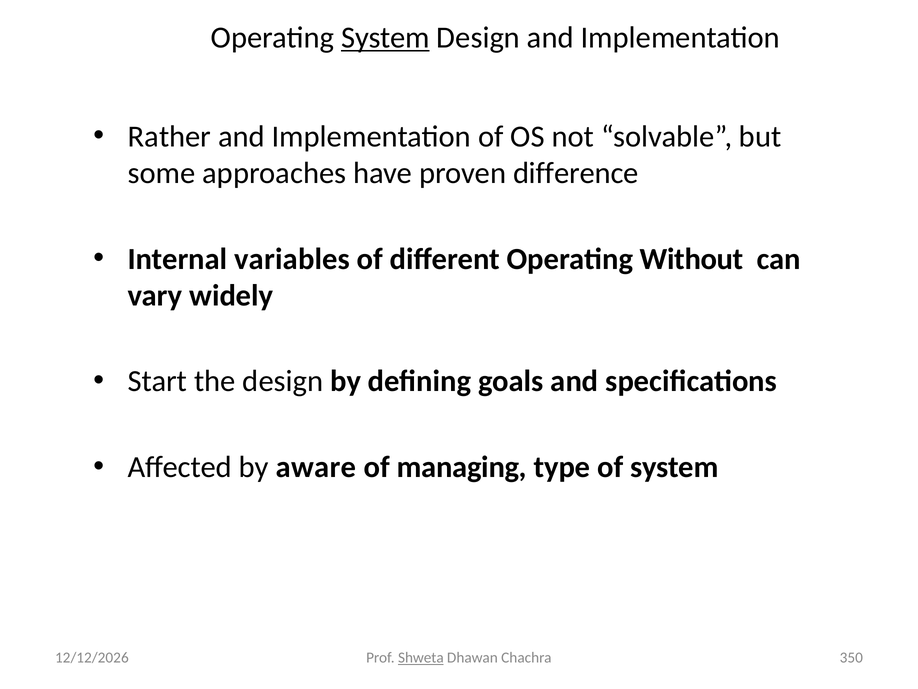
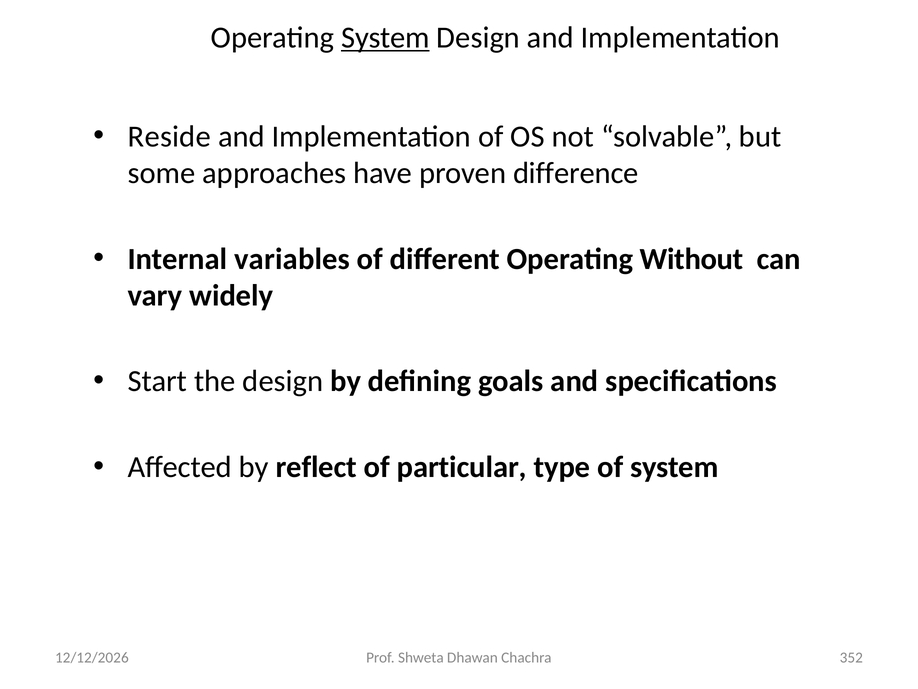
Rather: Rather -> Reside (169, 136)
aware: aware -> reflect (316, 467)
managing: managing -> particular (462, 467)
Shweta underline: present -> none (421, 657)
350: 350 -> 352 (851, 657)
